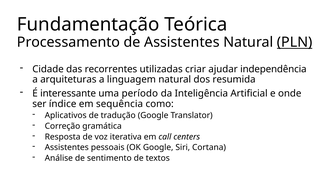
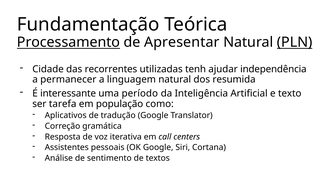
Processamento underline: none -> present (68, 42)
de Assistentes: Assistentes -> Apresentar (182, 42)
criar: criar -> tenh (196, 69)
arquiteturas: arquiteturas -> permanecer (68, 80)
onde: onde -> texto (290, 94)
índice: índice -> tarefa (63, 104)
sequência: sequência -> população (120, 104)
